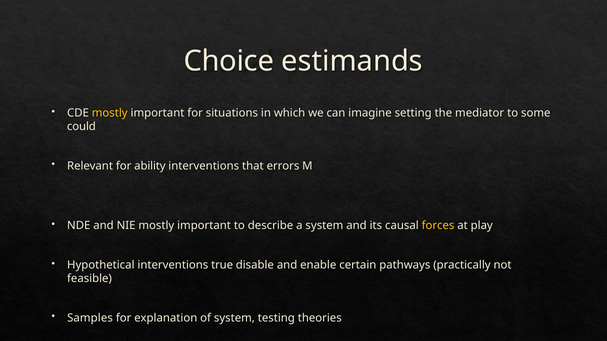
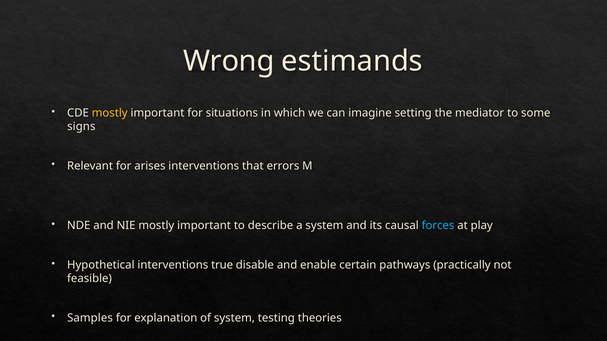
Choice: Choice -> Wrong (229, 61)
could: could -> signs (81, 127)
ability: ability -> arises (150, 166)
forces colour: yellow -> light blue (438, 226)
